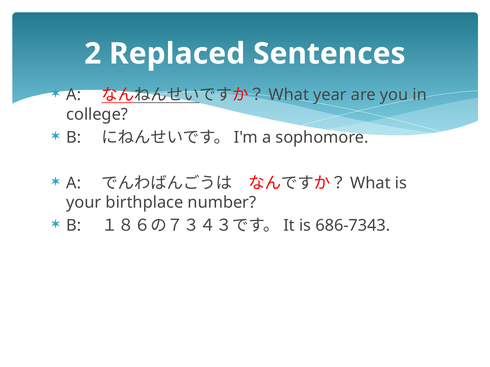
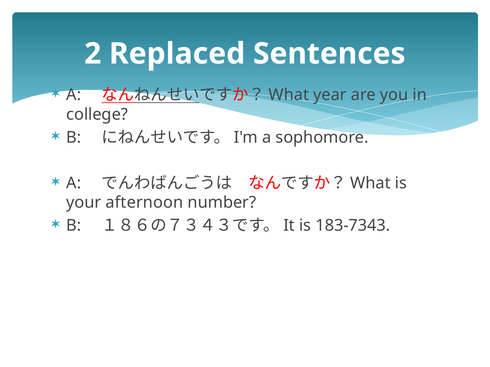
birthplace: birthplace -> afternoon (144, 203)
686-7343: 686-7343 -> 183-7343 (353, 226)
